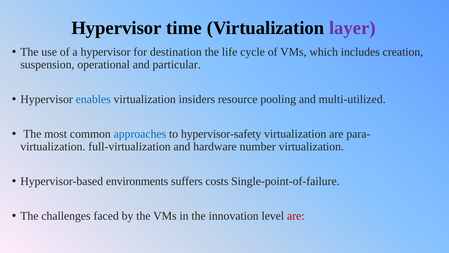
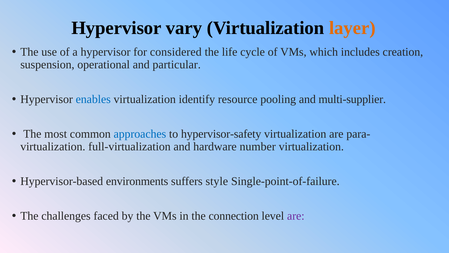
time: time -> vary (184, 28)
layer colour: purple -> orange (352, 28)
destination: destination -> considered (176, 52)
insiders: insiders -> identify (197, 99)
multi-utilized: multi-utilized -> multi-supplier (352, 99)
costs: costs -> style (217, 181)
innovation: innovation -> connection (234, 216)
are colour: red -> purple (296, 216)
